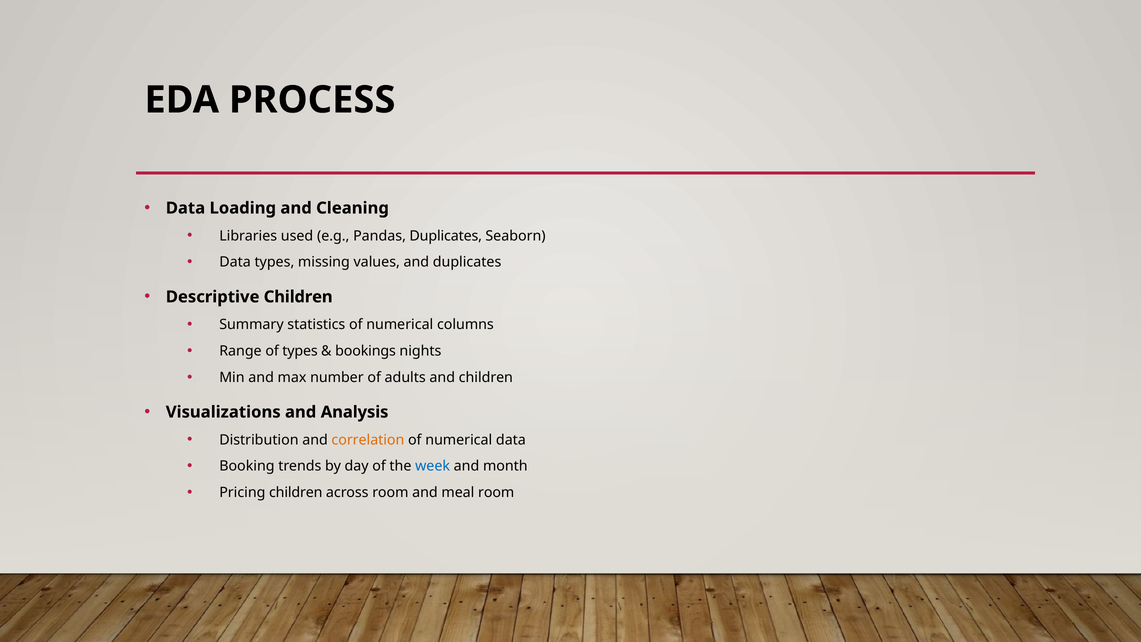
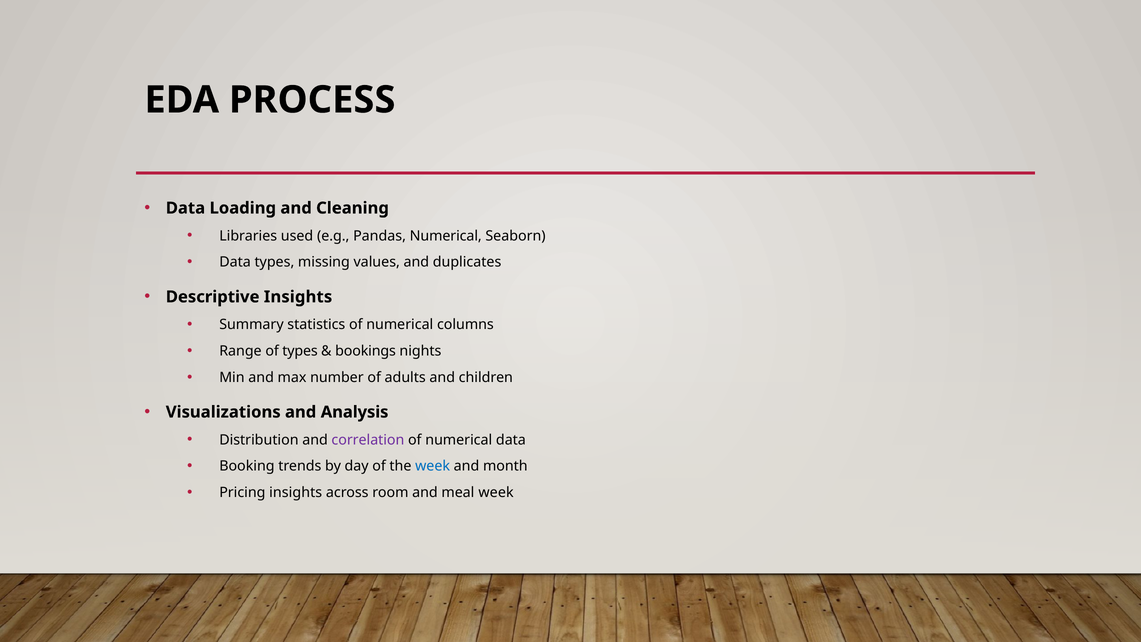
Pandas Duplicates: Duplicates -> Numerical (446, 236)
Descriptive Children: Children -> Insights (298, 297)
correlation colour: orange -> purple (368, 440)
Pricing children: children -> insights (296, 493)
meal room: room -> week (496, 493)
